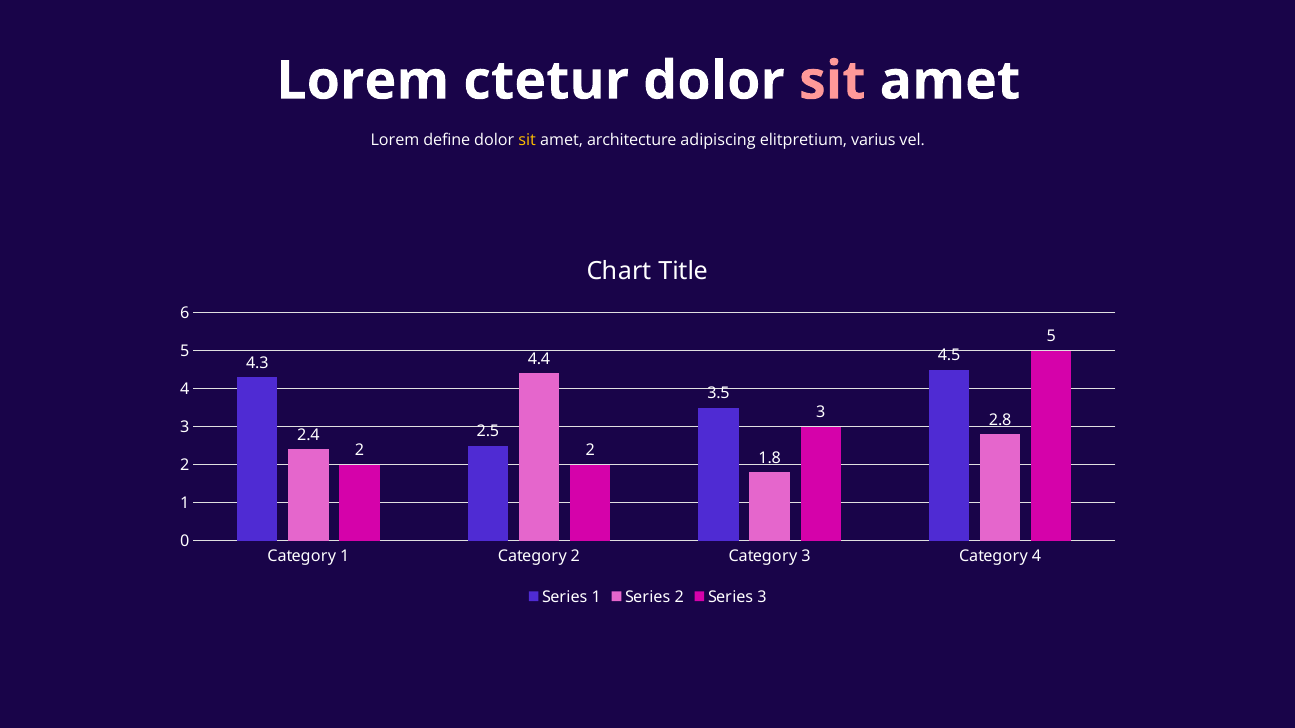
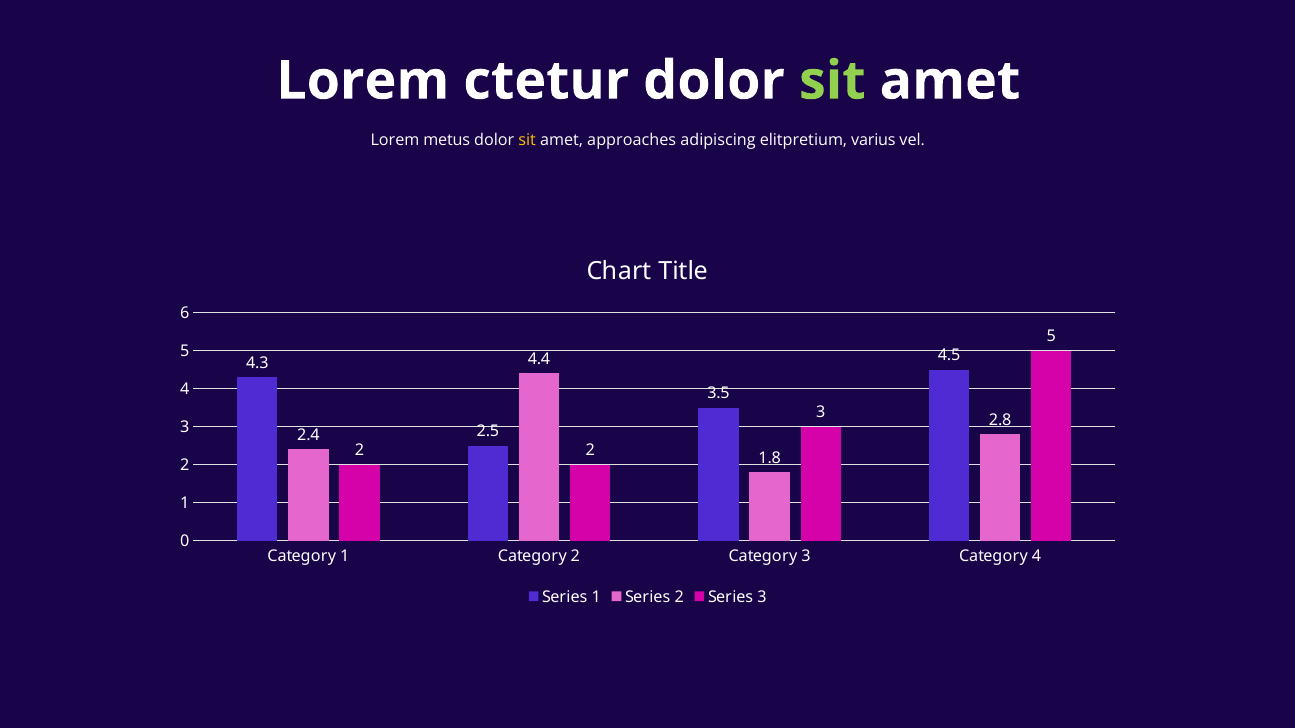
sit colour: pink -> light green (832, 81)
define: define -> metus (447, 140)
architecture: architecture -> approaches (632, 140)
